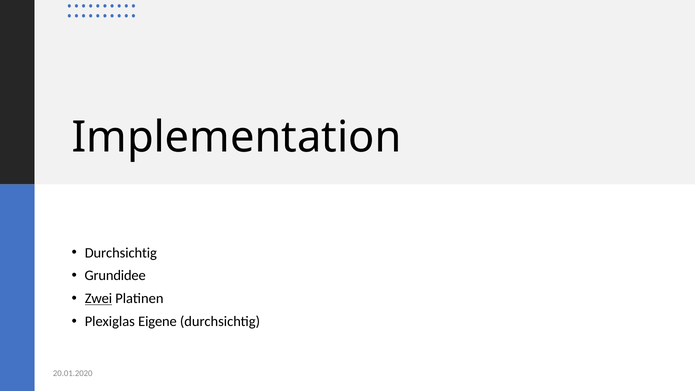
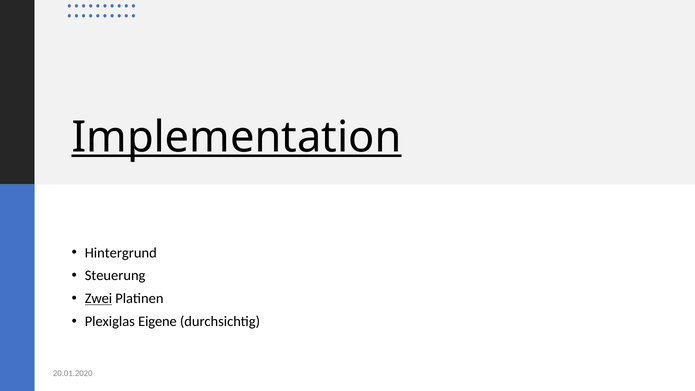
Implementation underline: none -> present (237, 137)
Durchsichtig: Durchsichtig -> Hintergrund (121, 253)
Grundidee: Grundidee -> Steuerung (115, 276)
